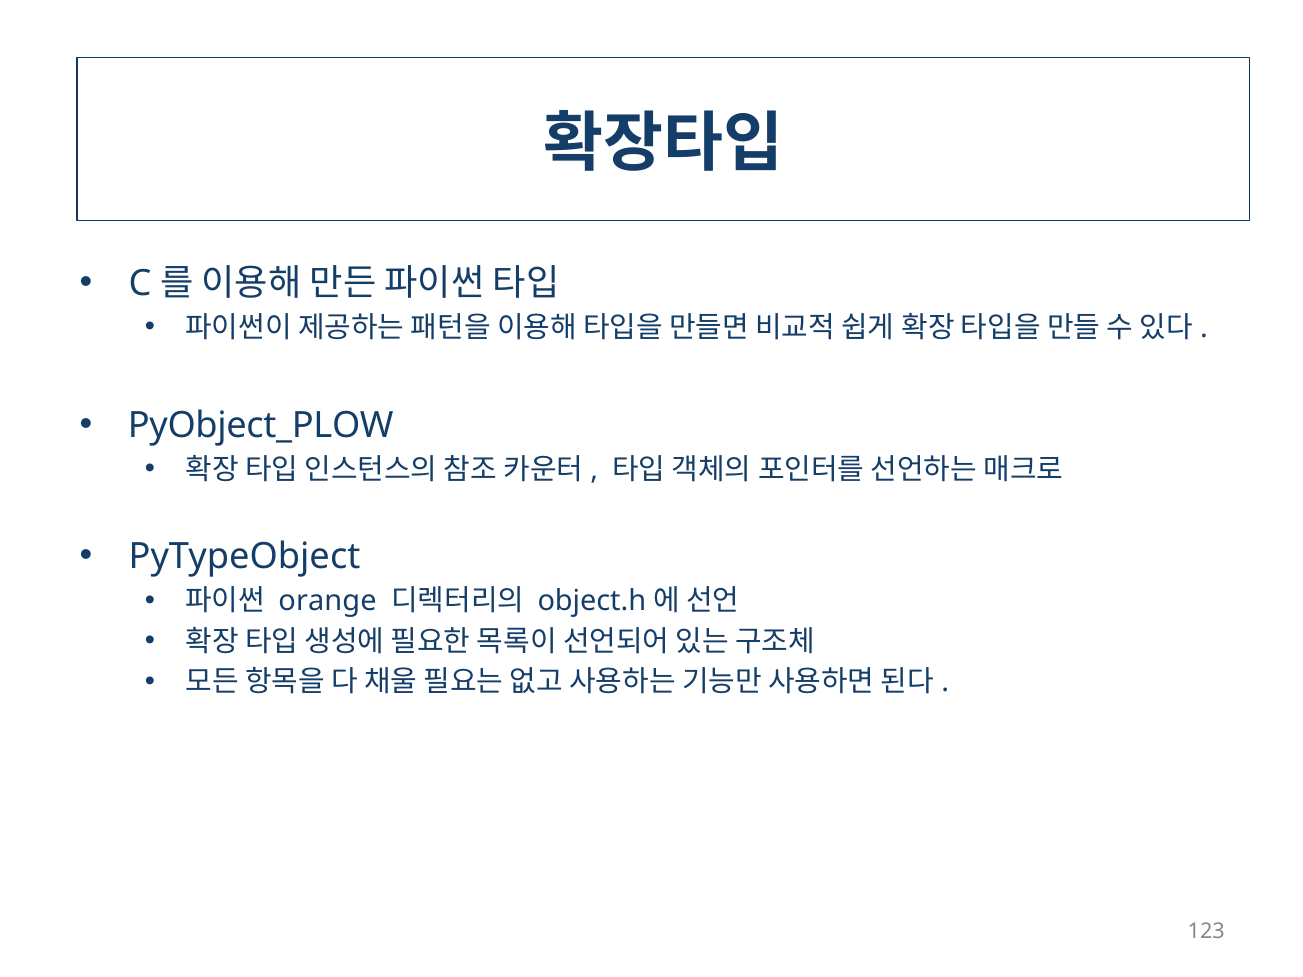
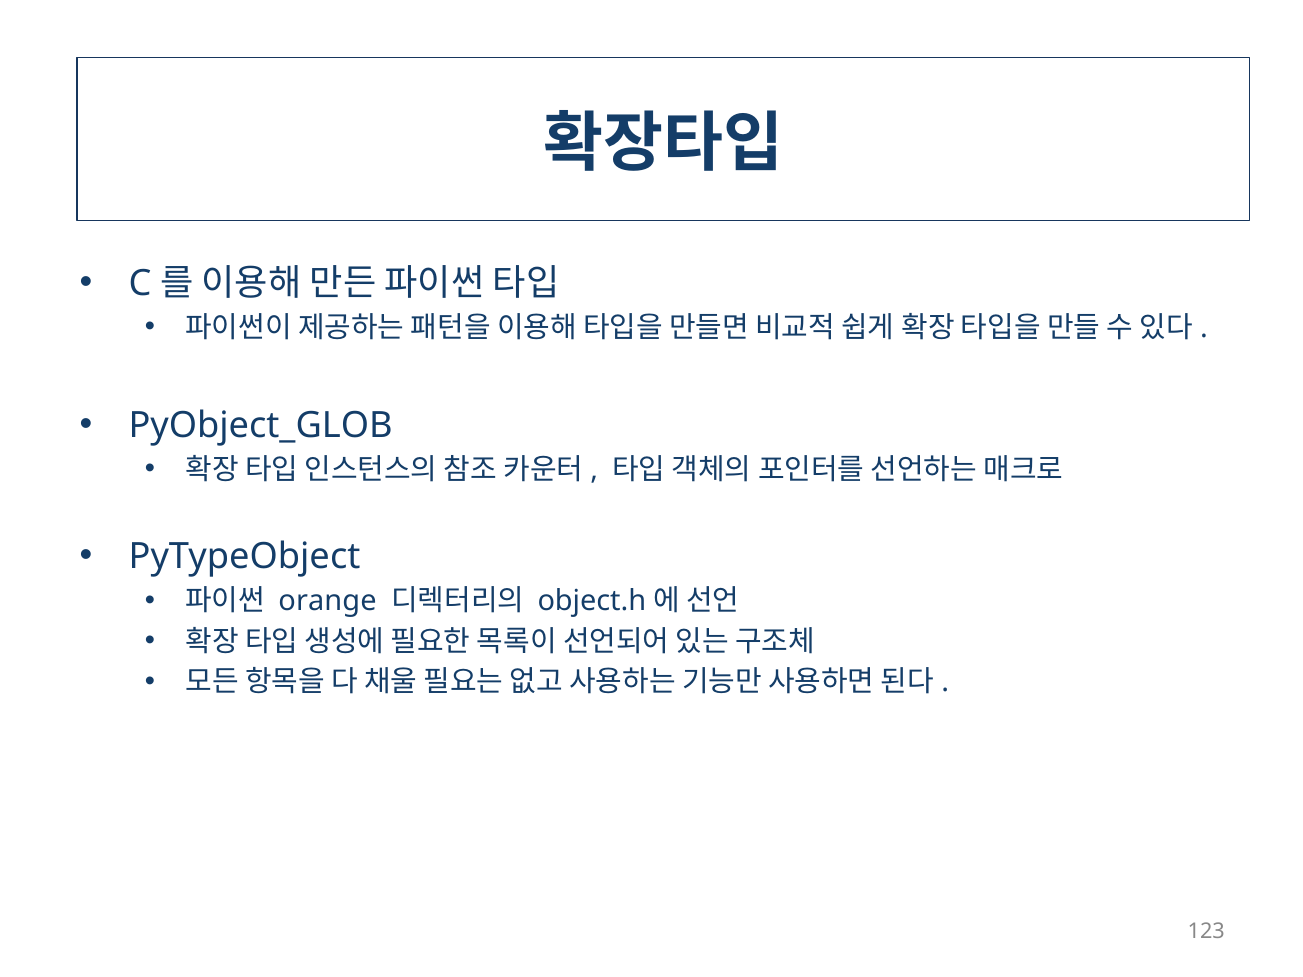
PyObject_PLOW: PyObject_PLOW -> PyObject_GLOB (261, 425)
